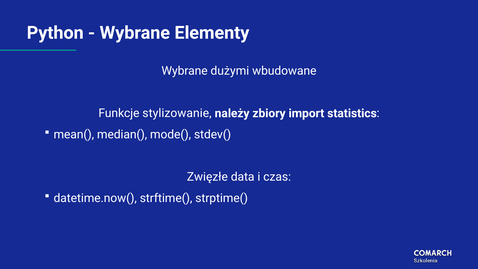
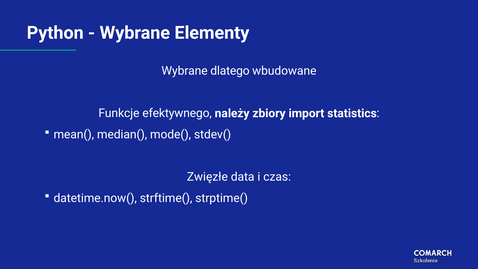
dużymi: dużymi -> dlatego (230, 71)
stylizowanie: stylizowanie -> efektywnego (177, 113)
